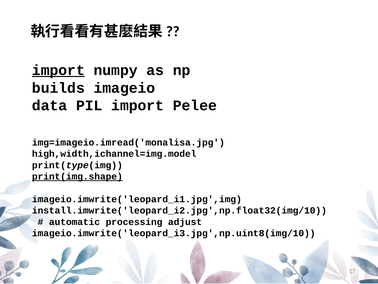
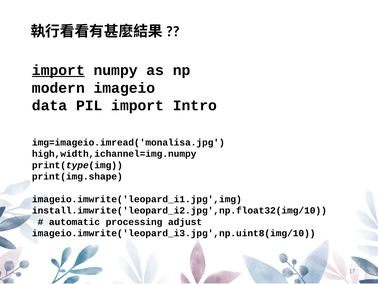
builds: builds -> modern (58, 88)
Pelee: Pelee -> Intro (195, 105)
high,width,ichannel=img.model: high,width,ichannel=img.model -> high,width,ichannel=img.numpy (114, 154)
print(img.shape underline: present -> none (77, 176)
